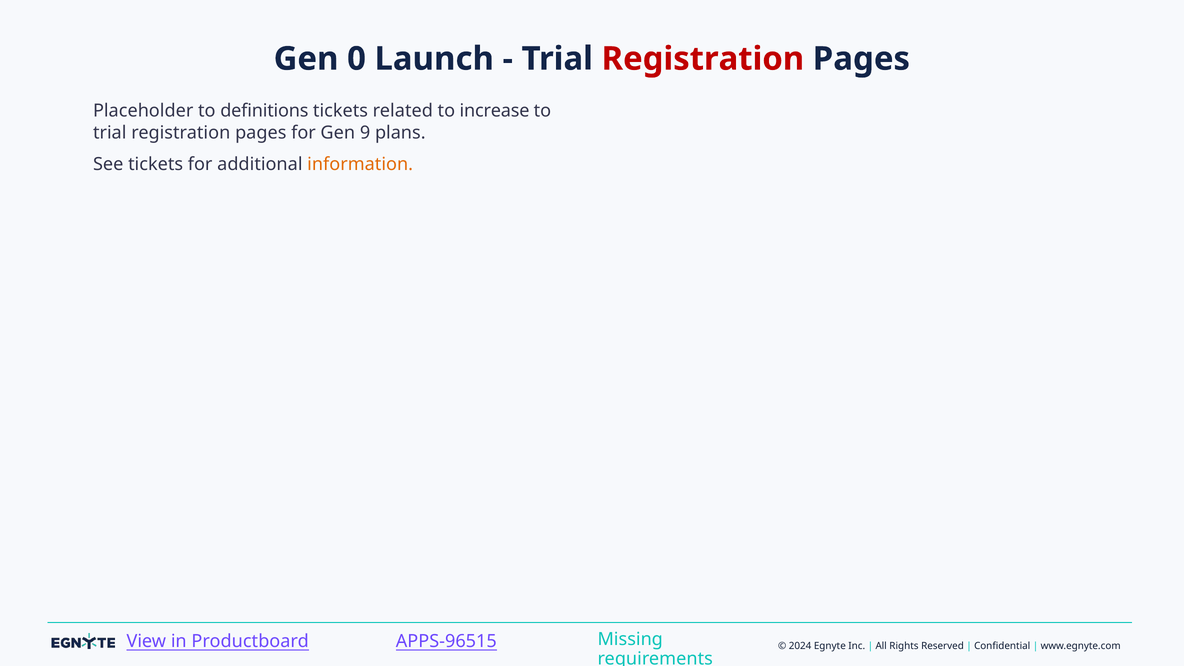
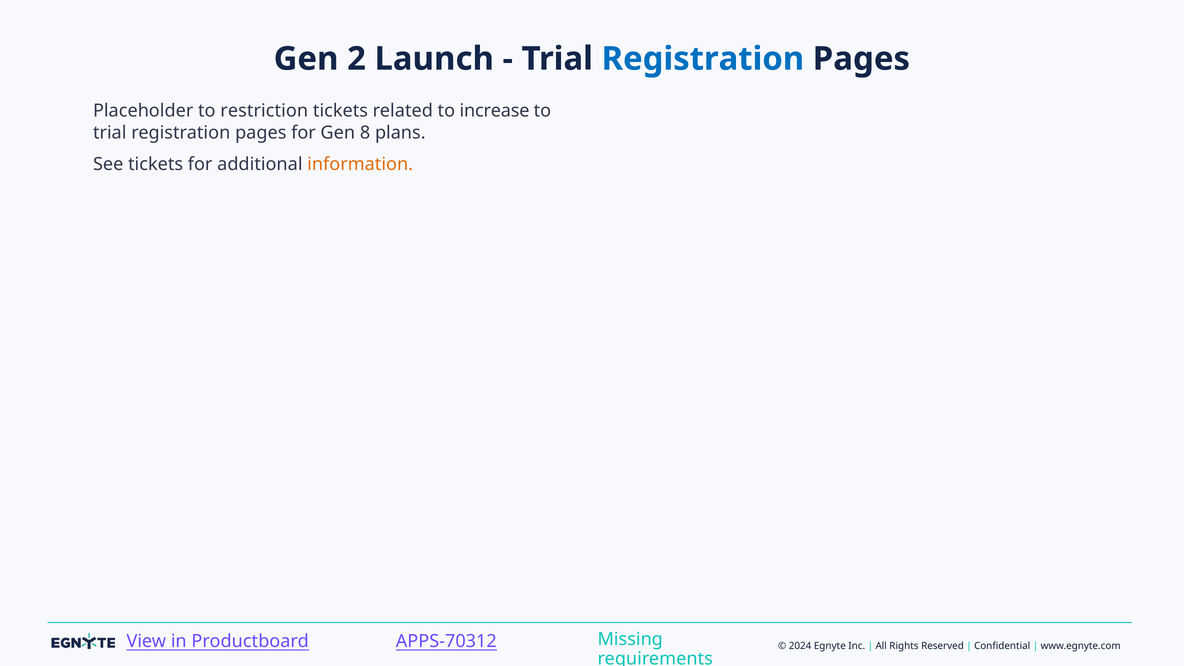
0: 0 -> 2 (357, 59)
Registration colour: red -> blue (703, 59)
definitions: definitions -> restriction (264, 111)
9: 9 -> 8 (365, 133)
APPS-96515: APPS-96515 -> APPS-70312 (446, 642)
